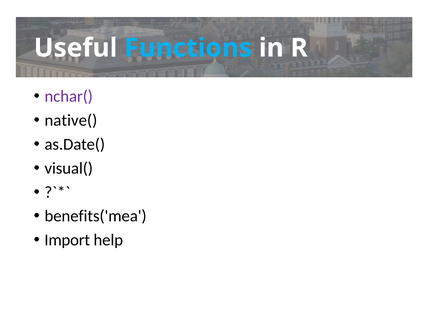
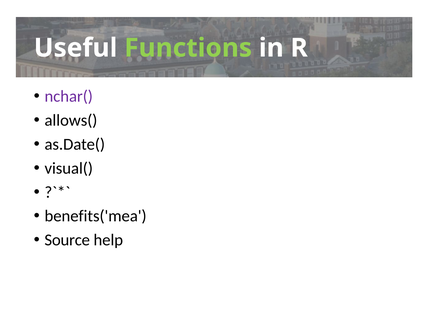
Functions colour: light blue -> light green (188, 48)
native(: native( -> allows( (71, 121)
Import: Import -> Source (67, 241)
